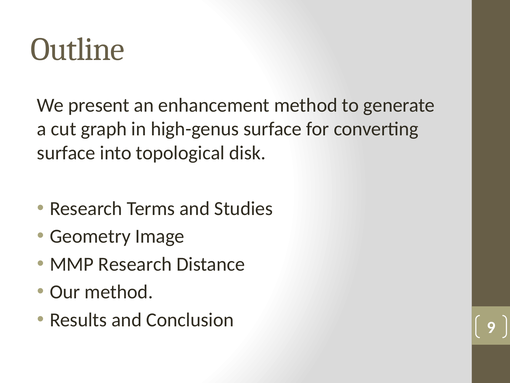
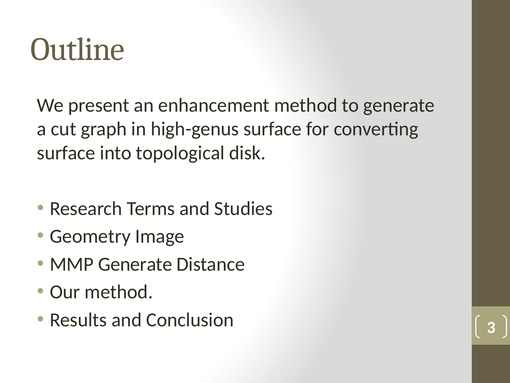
MMP Research: Research -> Generate (135, 264)
9: 9 -> 3 (491, 327)
